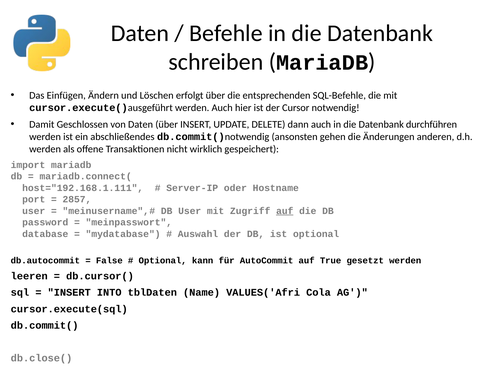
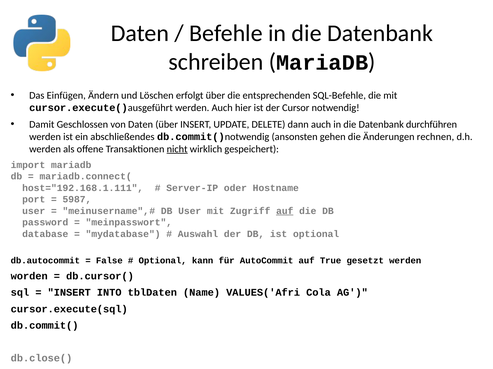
anderen: anderen -> rechnen (435, 137)
nicht underline: none -> present (177, 149)
2857: 2857 -> 5987 (77, 200)
leeren: leeren -> worden (29, 277)
